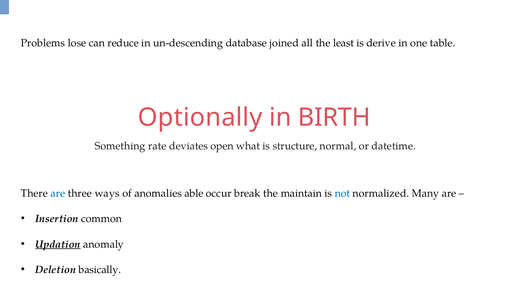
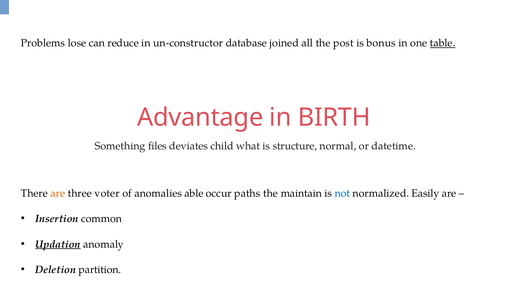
un-descending: un-descending -> un-constructor (188, 43)
least: least -> post (343, 43)
derive: derive -> bonus (381, 43)
table underline: none -> present (443, 43)
Optionally: Optionally -> Advantage (200, 117)
rate: rate -> files (157, 146)
open: open -> child (222, 146)
are colour: blue -> orange (58, 193)
ways: ways -> voter (107, 193)
break: break -> paths (247, 193)
Many: Many -> Easily (425, 193)
basically: basically -> partition (100, 269)
